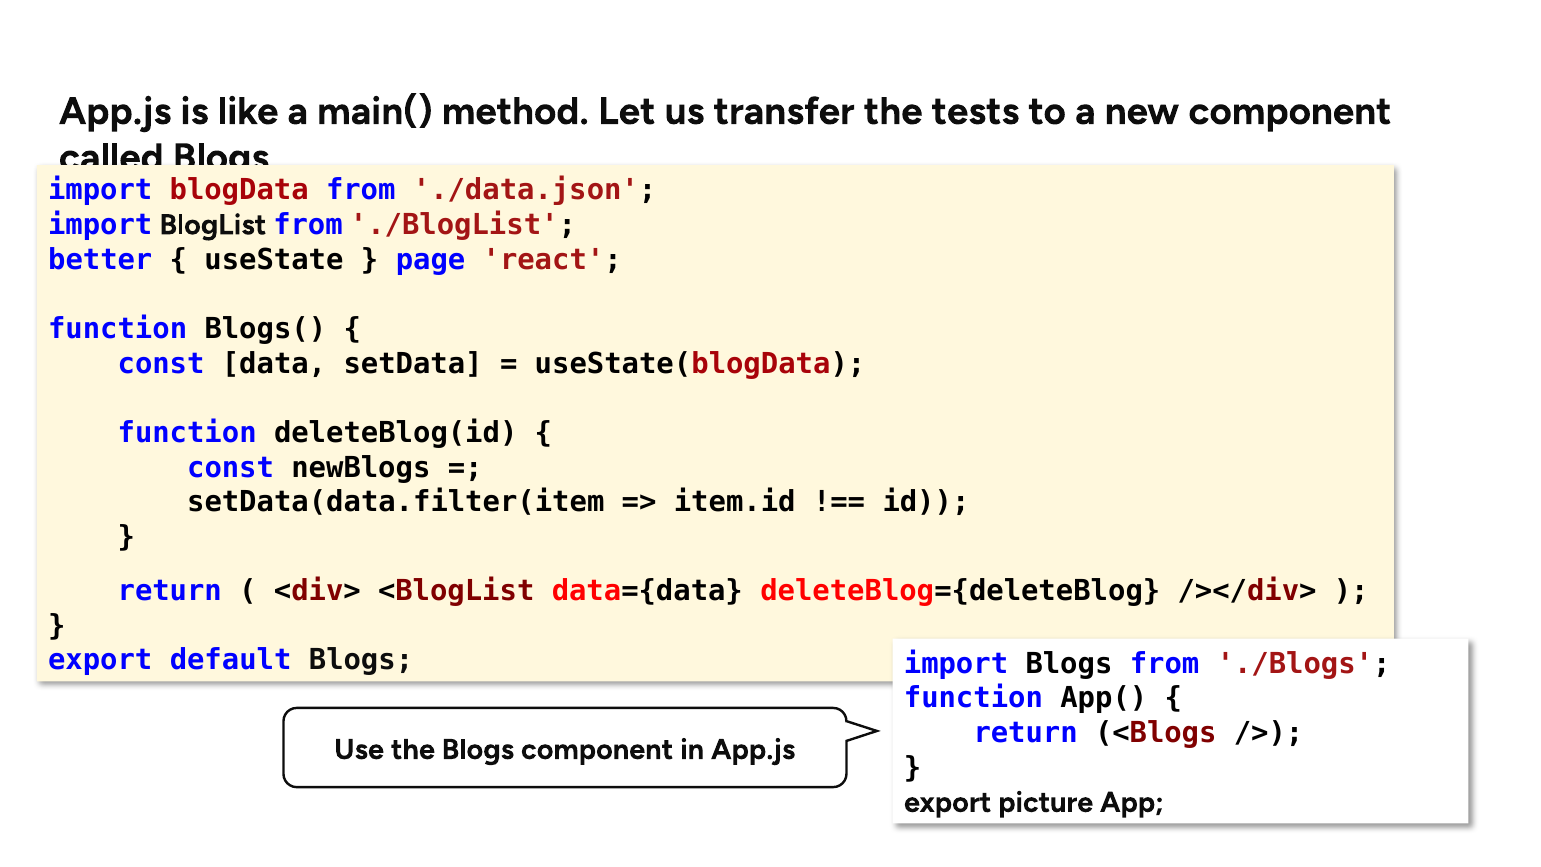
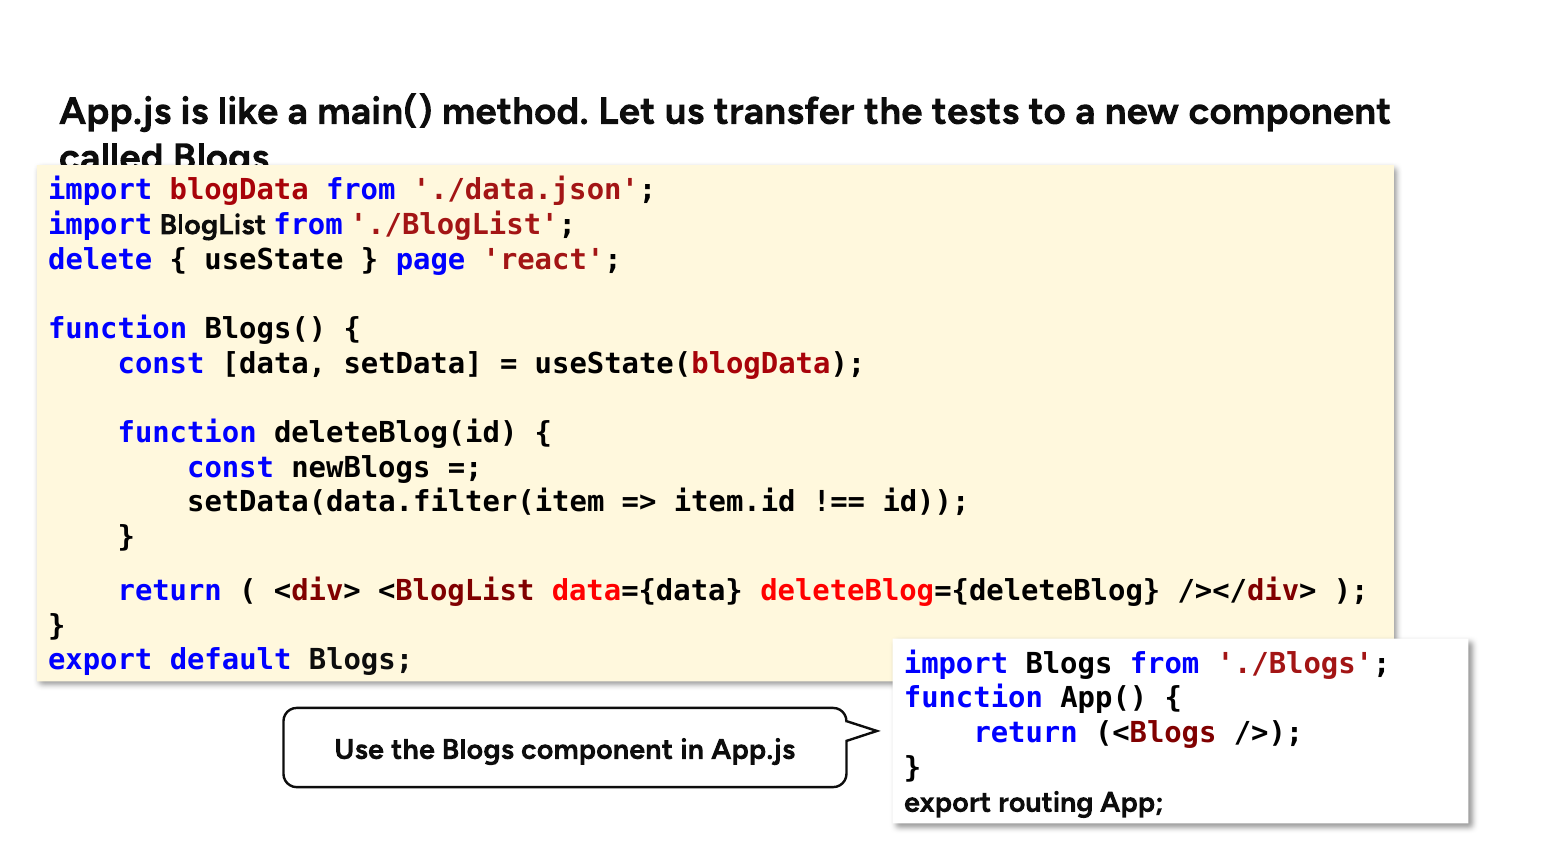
better: better -> delete (100, 259)
picture: picture -> routing (1046, 802)
